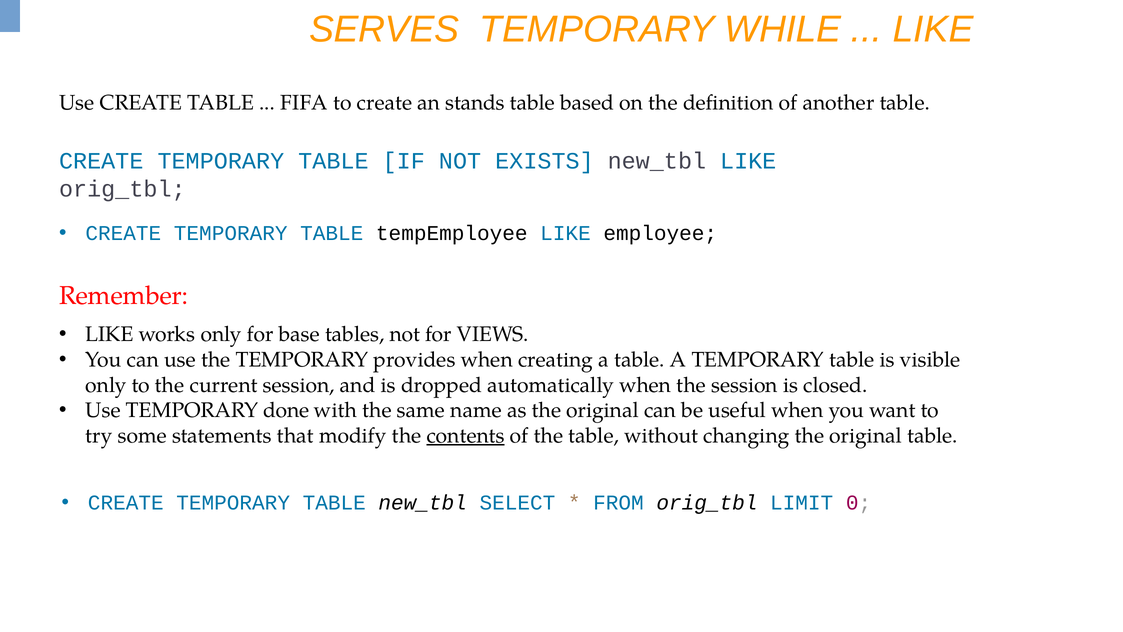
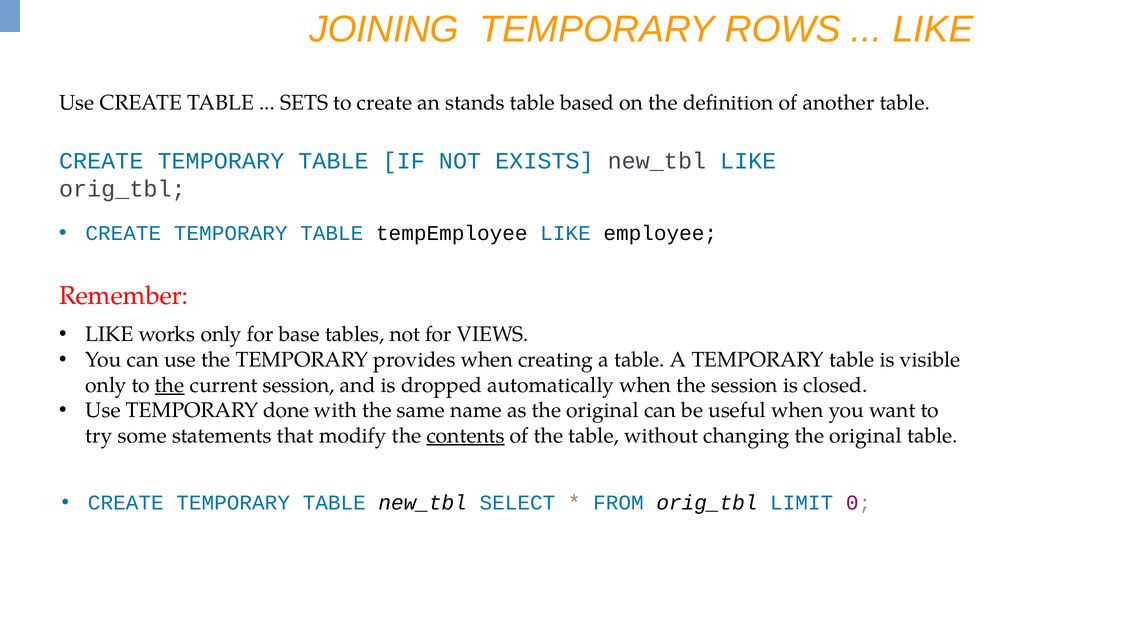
SERVES: SERVES -> JOINING (384, 29)
WHILE: WHILE -> ROWS (783, 29)
FIFA: FIFA -> SETS (304, 103)
the underline: none -> present (170, 385)
